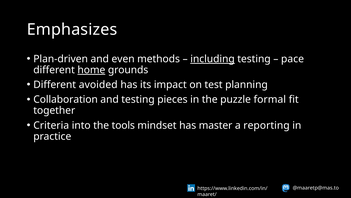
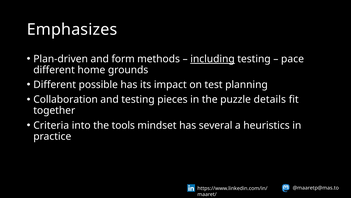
even: even -> form (123, 59)
home underline: present -> none (91, 70)
avoided: avoided -> possible (98, 85)
formal: formal -> details (270, 99)
master: master -> several (216, 125)
reporting: reporting -> heuristics (267, 125)
